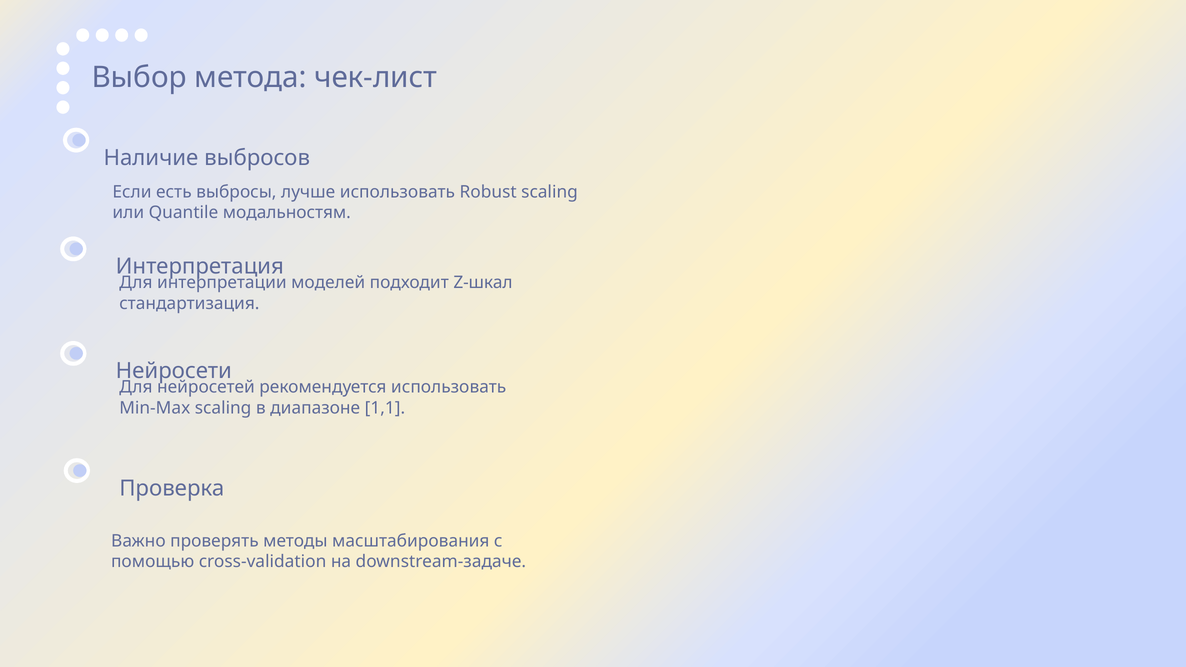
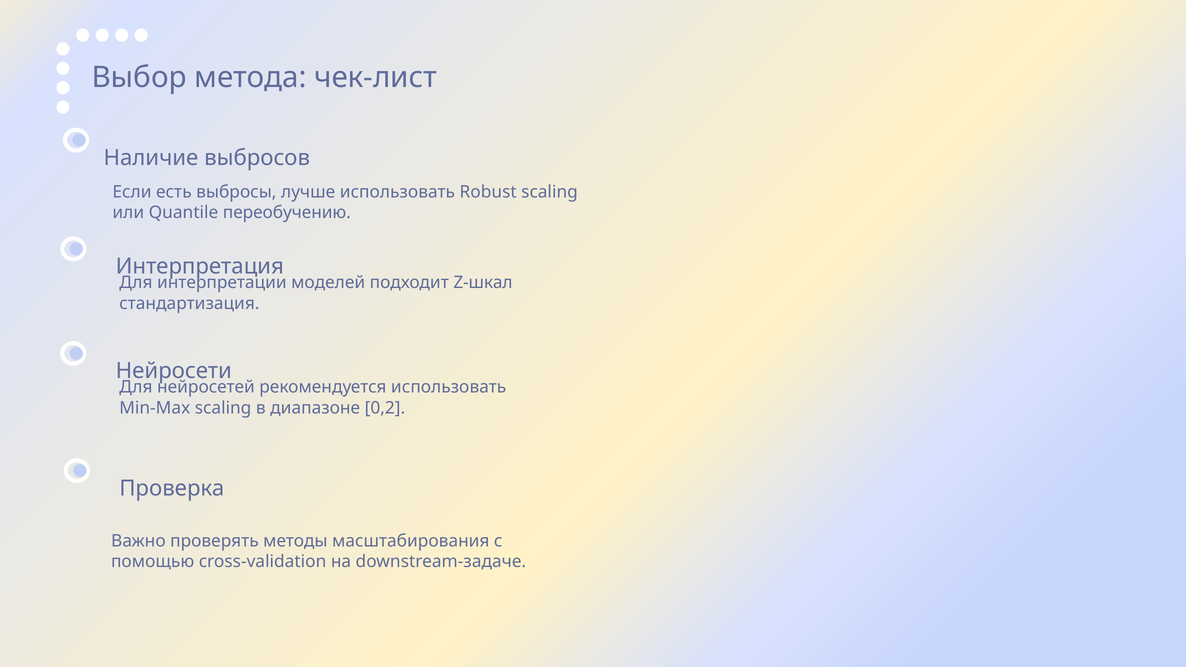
модальностям: модальностям -> переобучению (287, 213)
1,1: 1,1 -> 0,2 (385, 408)
